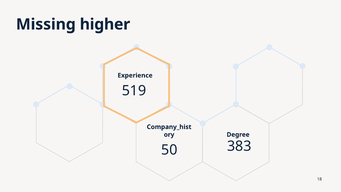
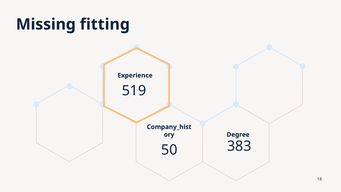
higher: higher -> fitting (105, 24)
